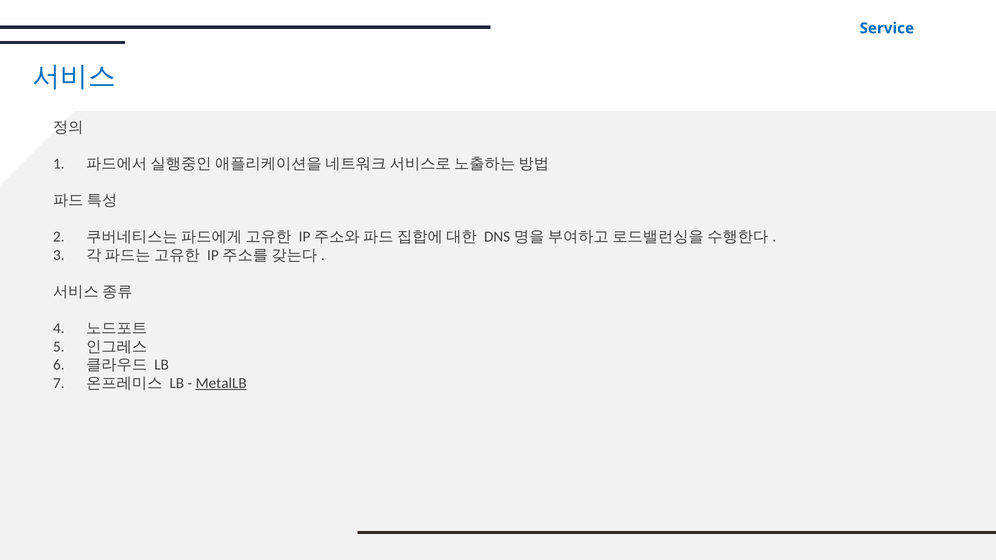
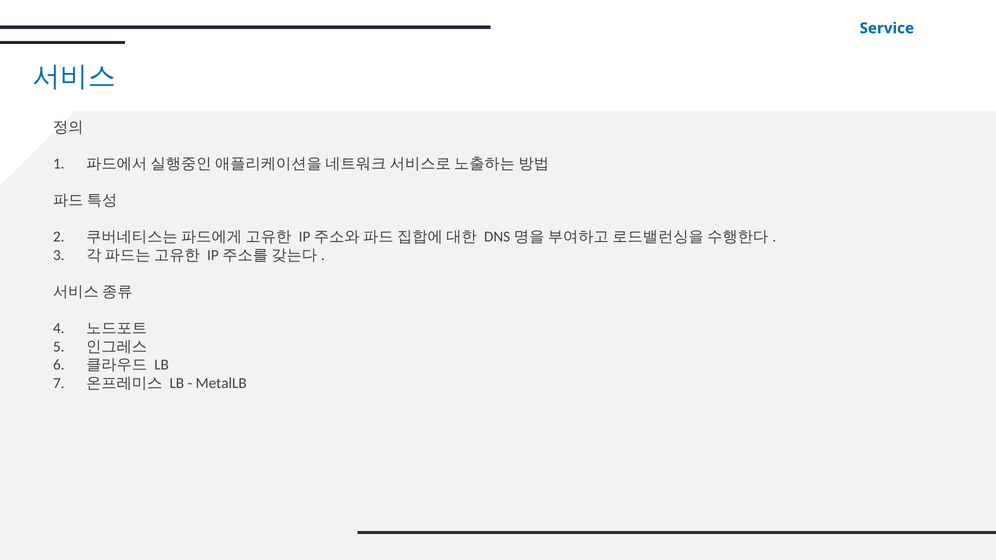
MetalLB underline: present -> none (221, 383)
